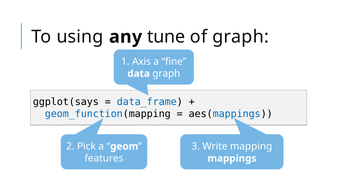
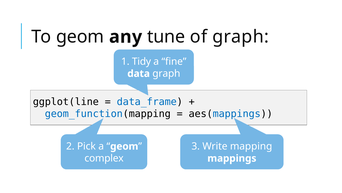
To using: using -> geom (80, 37)
Axis: Axis -> Tidy (141, 61)
ggplot(says: ggplot(says -> ggplot(line (66, 102)
features: features -> complex (104, 158)
